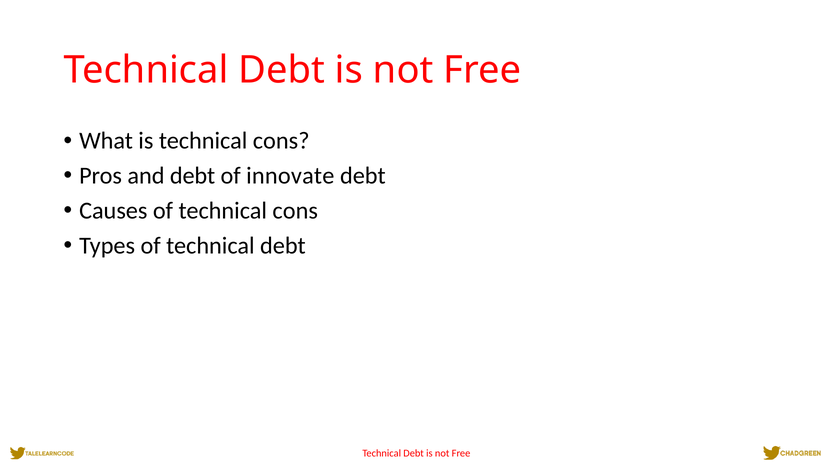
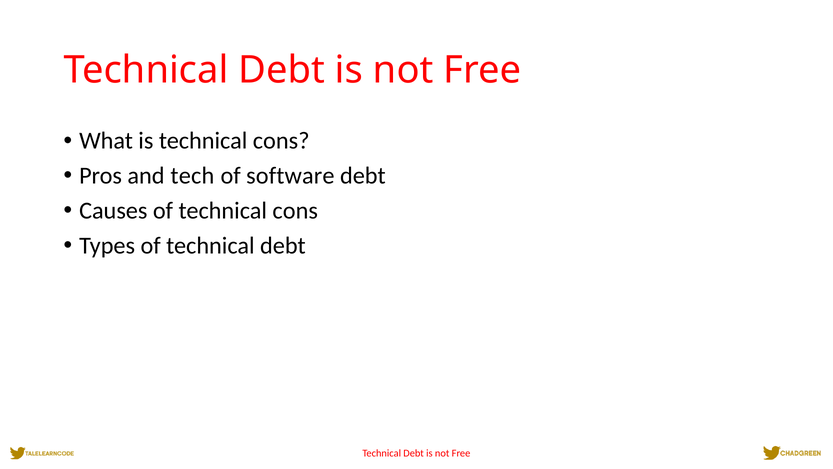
and debt: debt -> tech (192, 176)
innovate: innovate -> software (290, 176)
